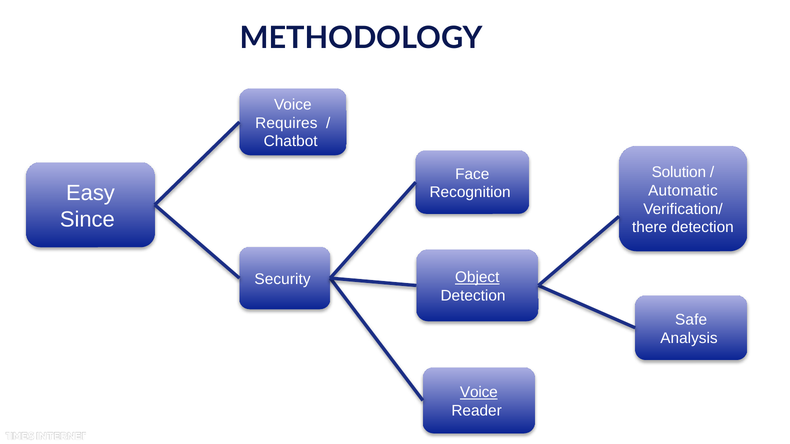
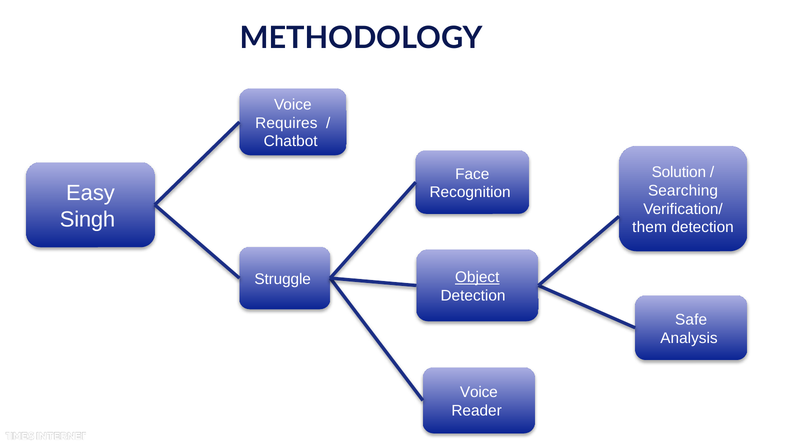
Automatic: Automatic -> Searching (683, 191)
Since: Since -> Singh (87, 220)
there: there -> them (650, 228)
Security: Security -> Struggle (283, 279)
Voice underline: present -> none (479, 393)
